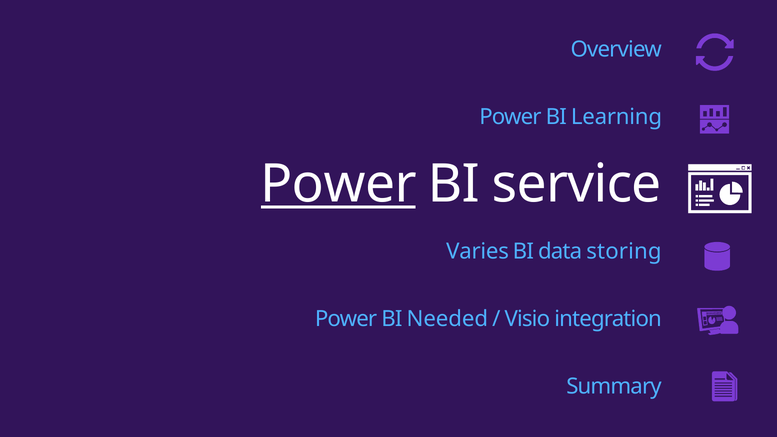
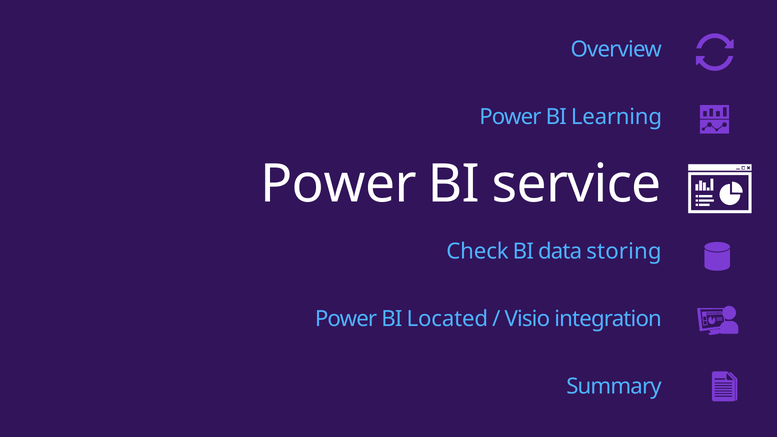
Power underline: present -> none (339, 184)
Varies: Varies -> Check (477, 252)
Needed: Needed -> Located (447, 319)
